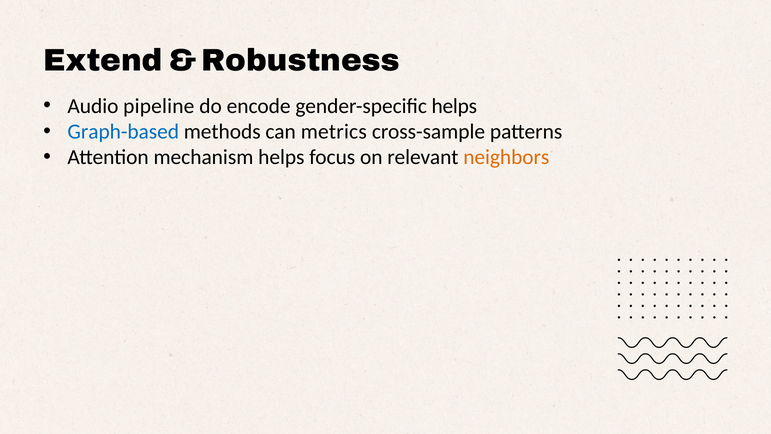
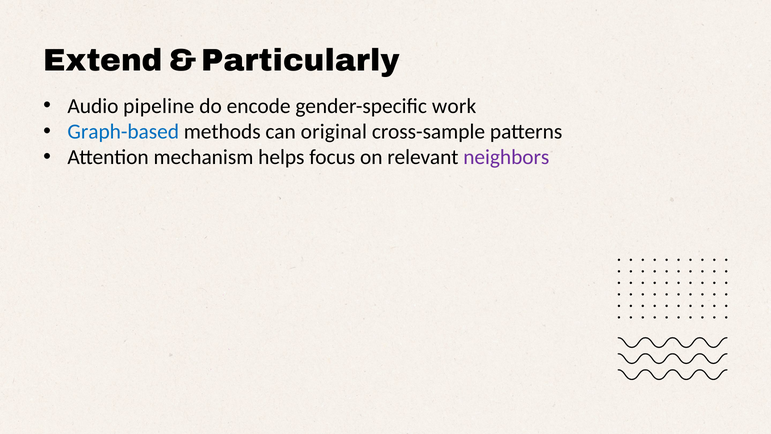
Robustness: Robustness -> Particularly (300, 60)
gender-specific helps: helps -> work (454, 106)
metrics: metrics -> original (334, 132)
neighbors colour: orange -> purple (506, 157)
